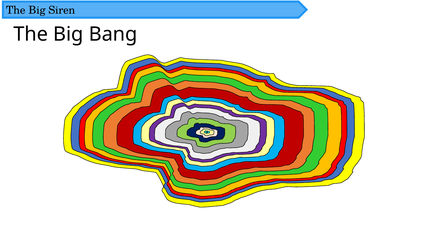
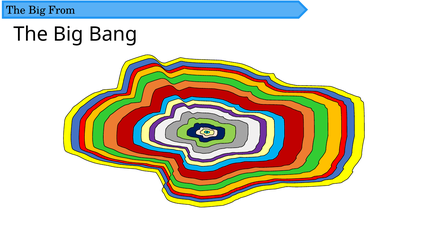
Siren: Siren -> From (62, 10)
